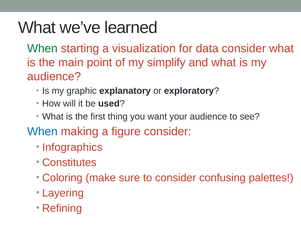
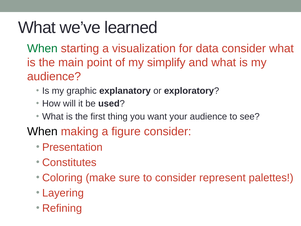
When colour: blue -> black (42, 131)
Infographics: Infographics -> Presentation (72, 147)
confusing: confusing -> represent (222, 178)
